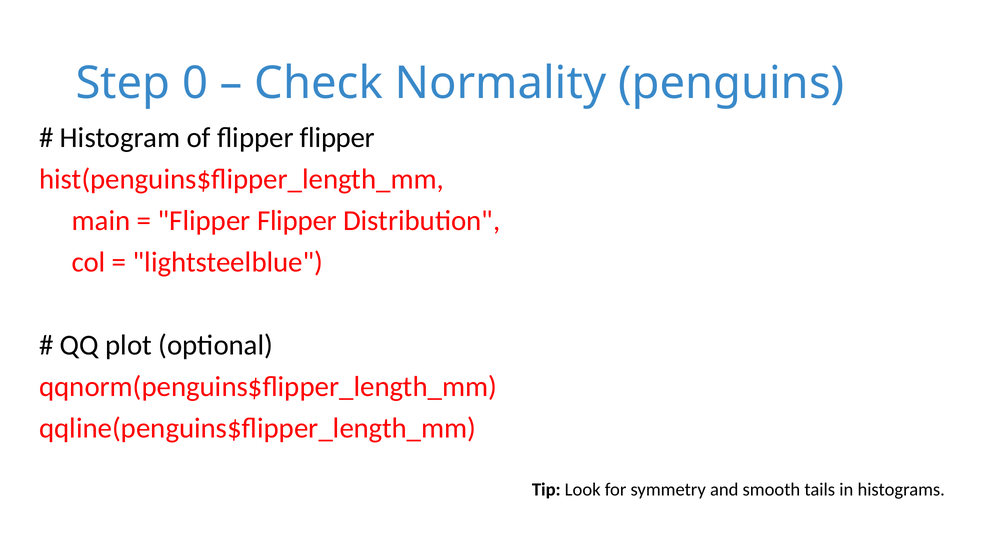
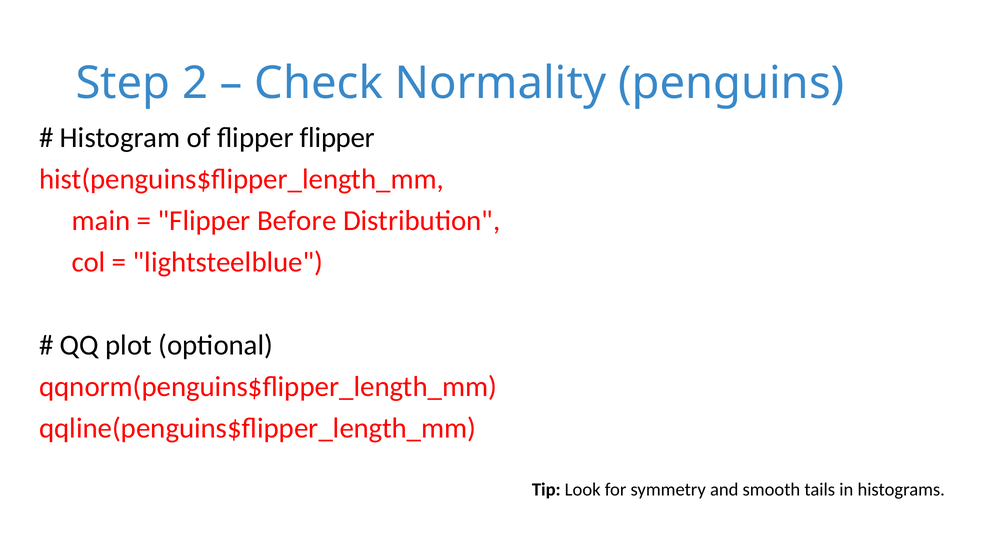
0: 0 -> 2 (195, 83)
Flipper: Flipper -> Before (297, 221)
